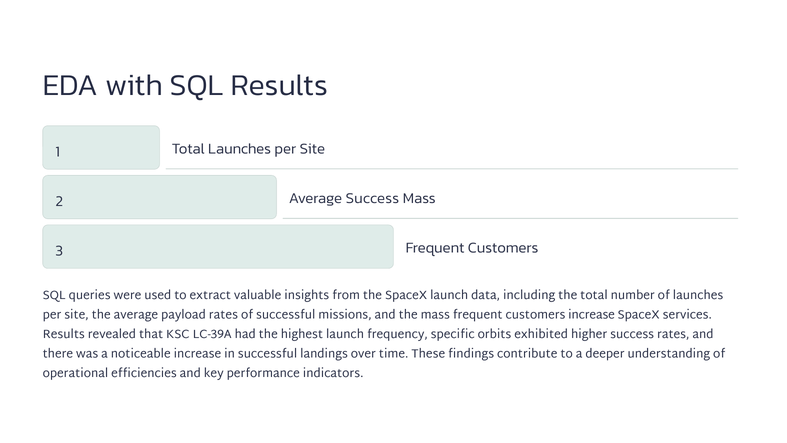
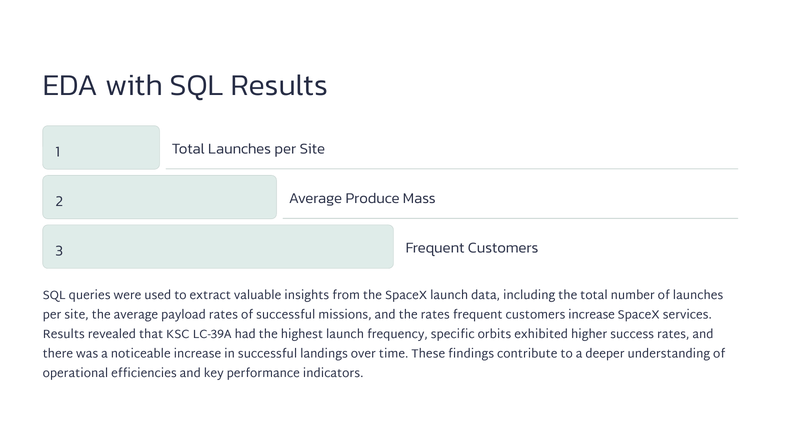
Average Success: Success -> Produce (373, 198)
the mass: mass -> rates (435, 315)
